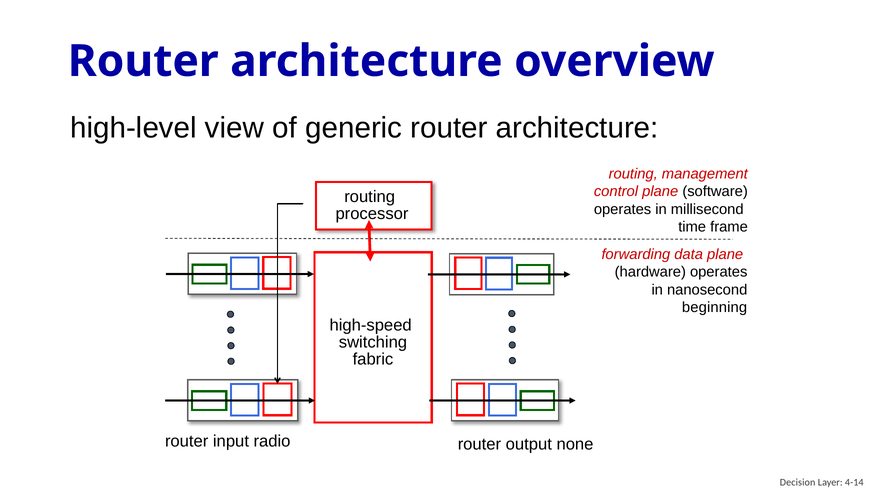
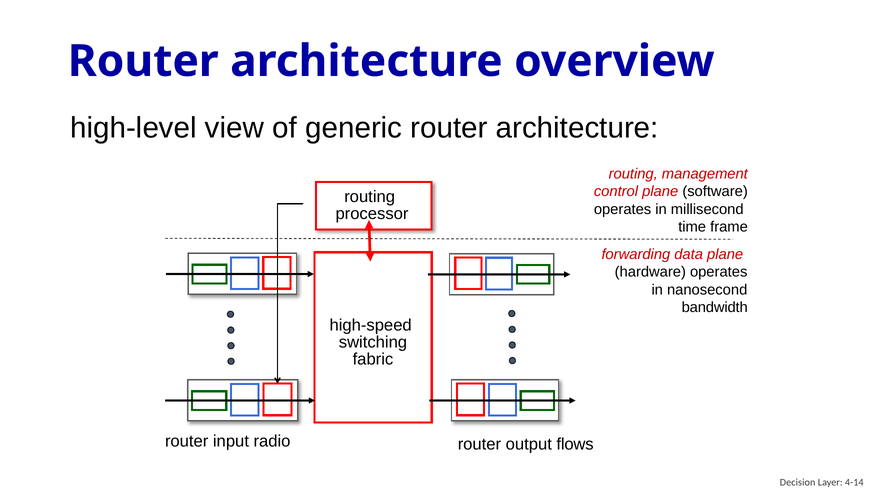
beginning: beginning -> bandwidth (715, 307)
none: none -> flows (575, 444)
